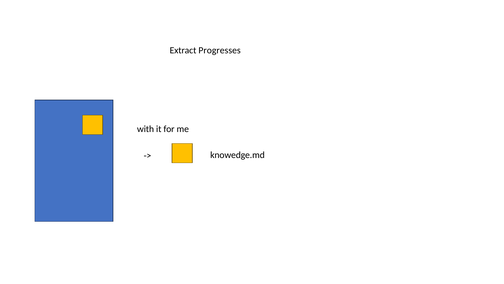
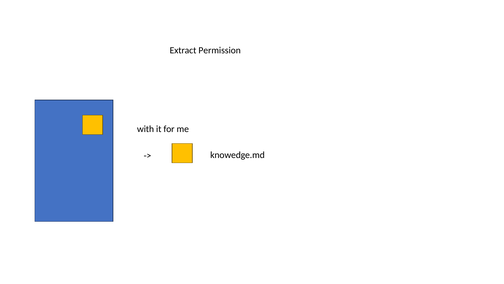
Progresses: Progresses -> Permission (220, 50)
